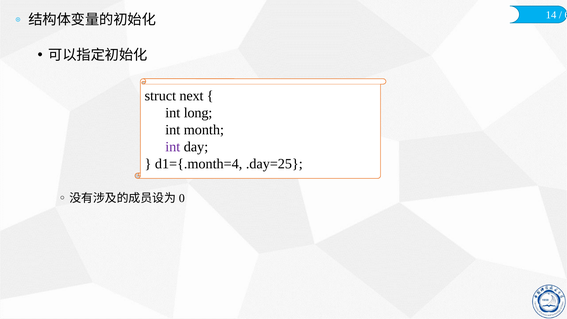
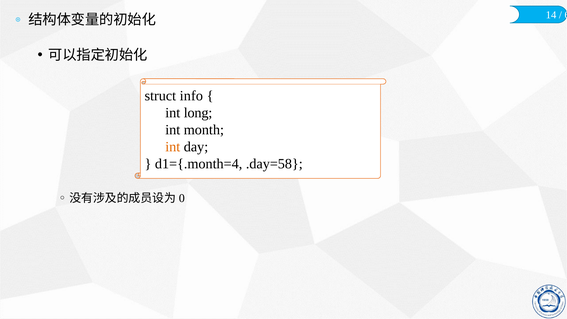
next: next -> info (191, 96)
int colour: purple -> orange (173, 147)
.day=25: .day=25 -> .day=58 (274, 164)
